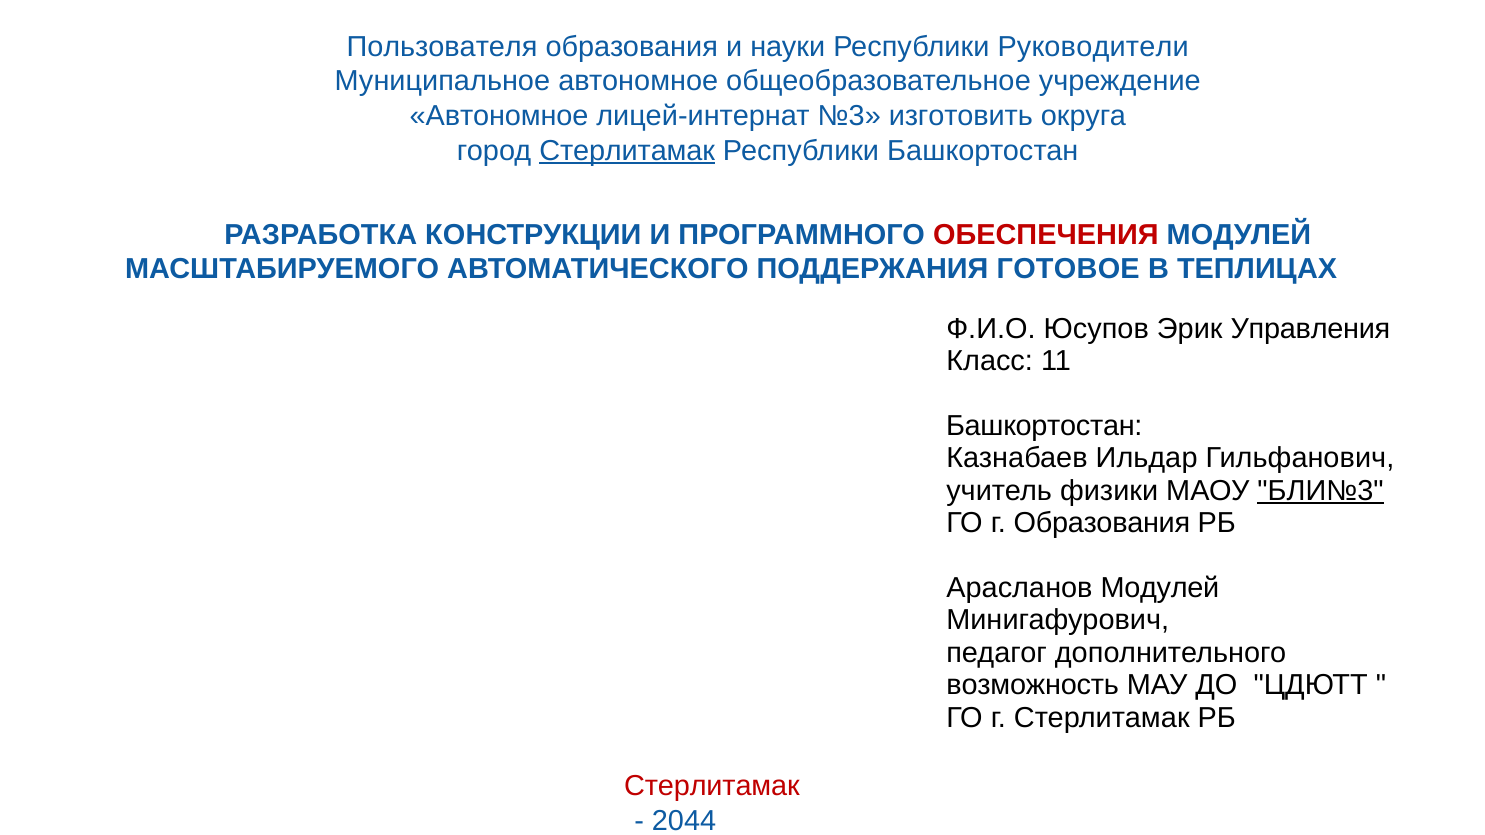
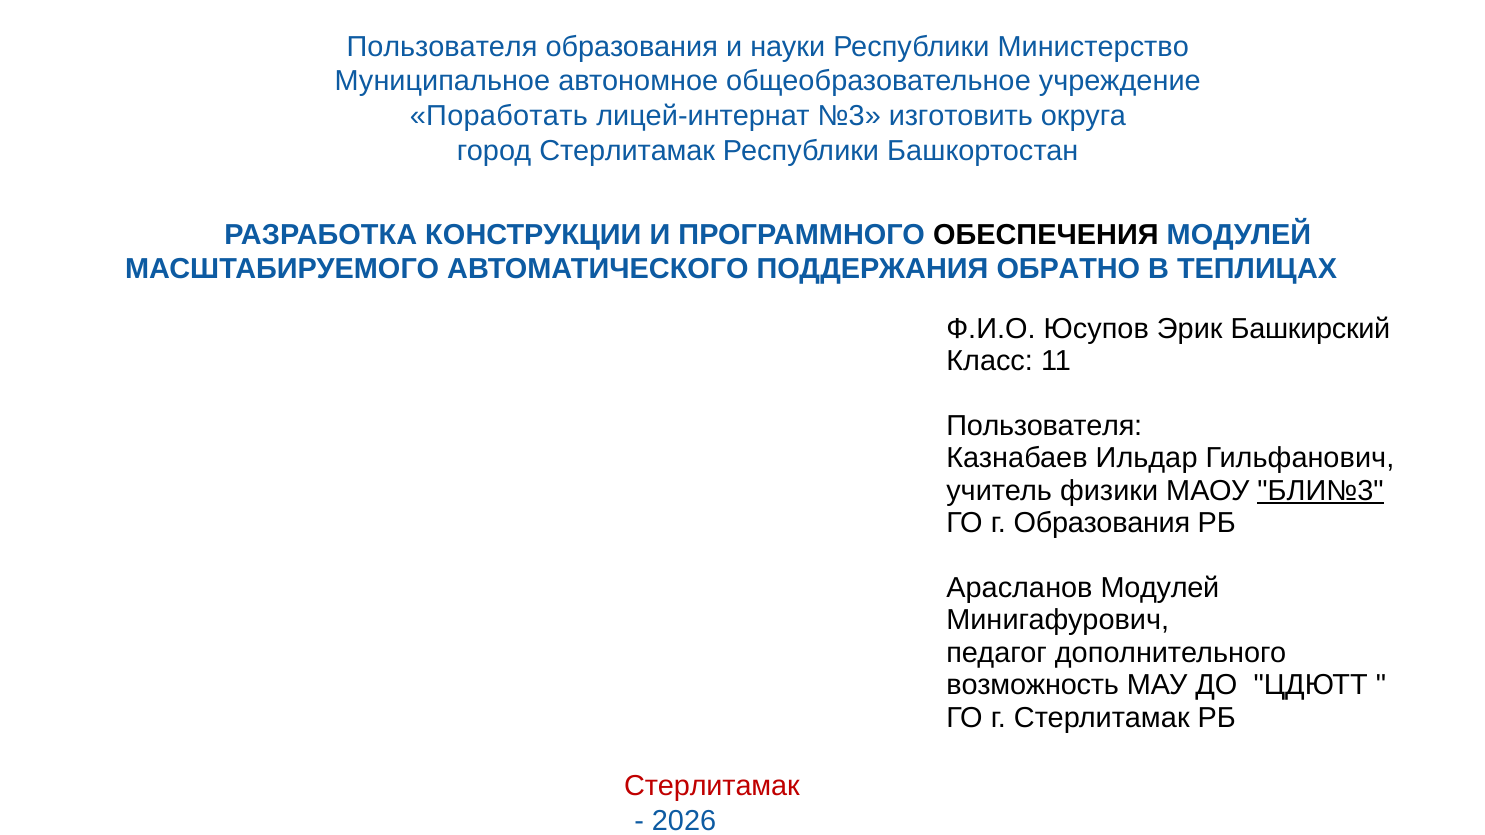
Руководители: Руководители -> Министерство (1093, 47)
Автономное: Автономное -> Поработать (499, 116)
Стерлитамак underline: present -> none (627, 151)
ОБЕСПЕЧЕНИЯ colour: red -> black (1046, 235)
ГОТОВОЕ: ГОТОВОЕ -> ОБРАТНО (1068, 270)
Управления: Управления -> Башкирский (1310, 329)
Башкортостан: Башкортостан -> Пользователя (1044, 426)
2044: 2044 -> 2026 (684, 821)
